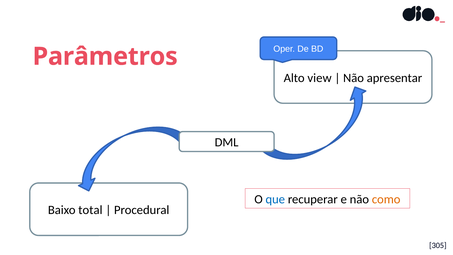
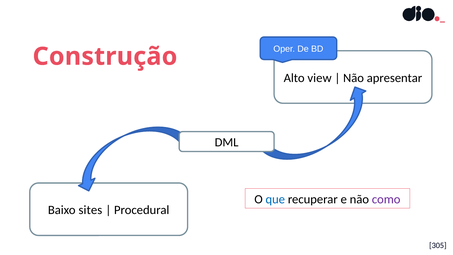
Parâmetros: Parâmetros -> Construção (105, 56)
como colour: orange -> purple (386, 199)
total: total -> sites (90, 210)
